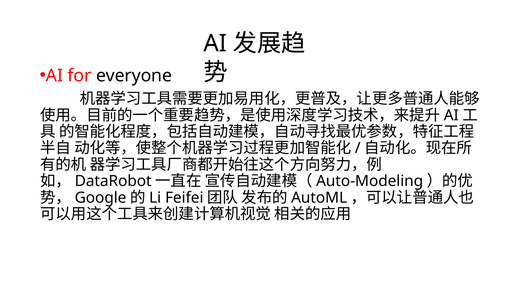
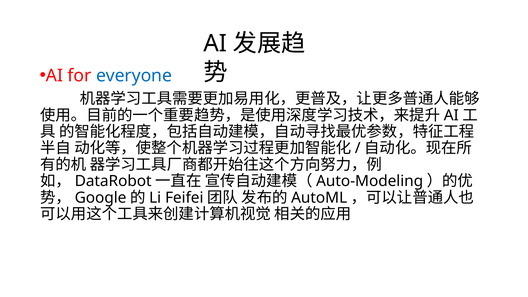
everyone colour: black -> blue (134, 76)
